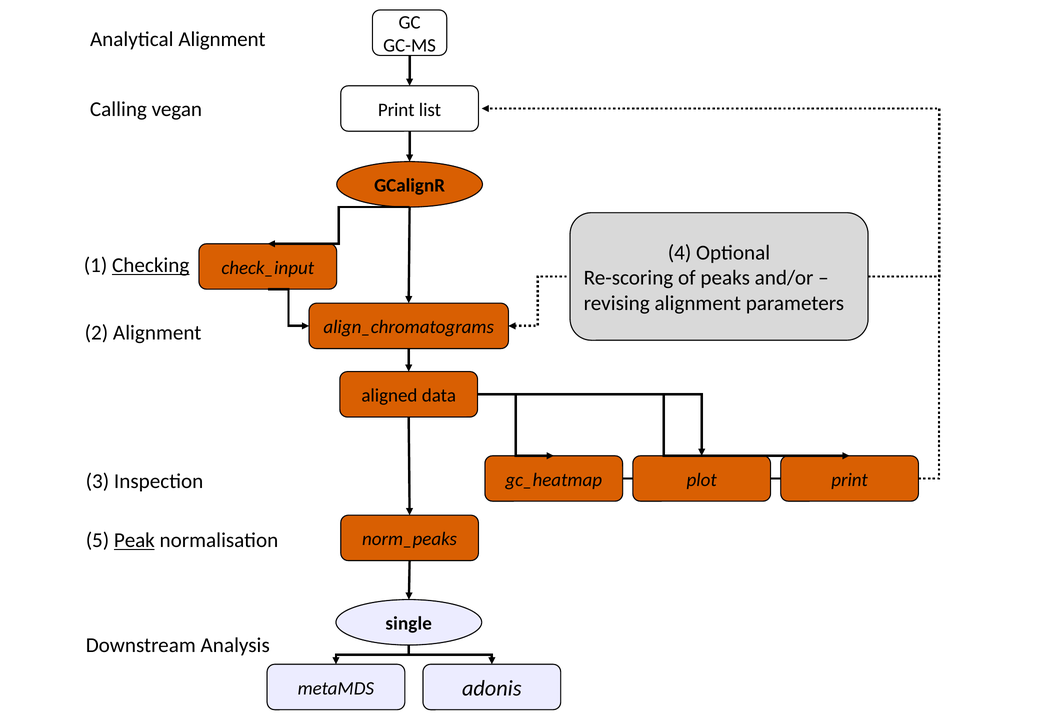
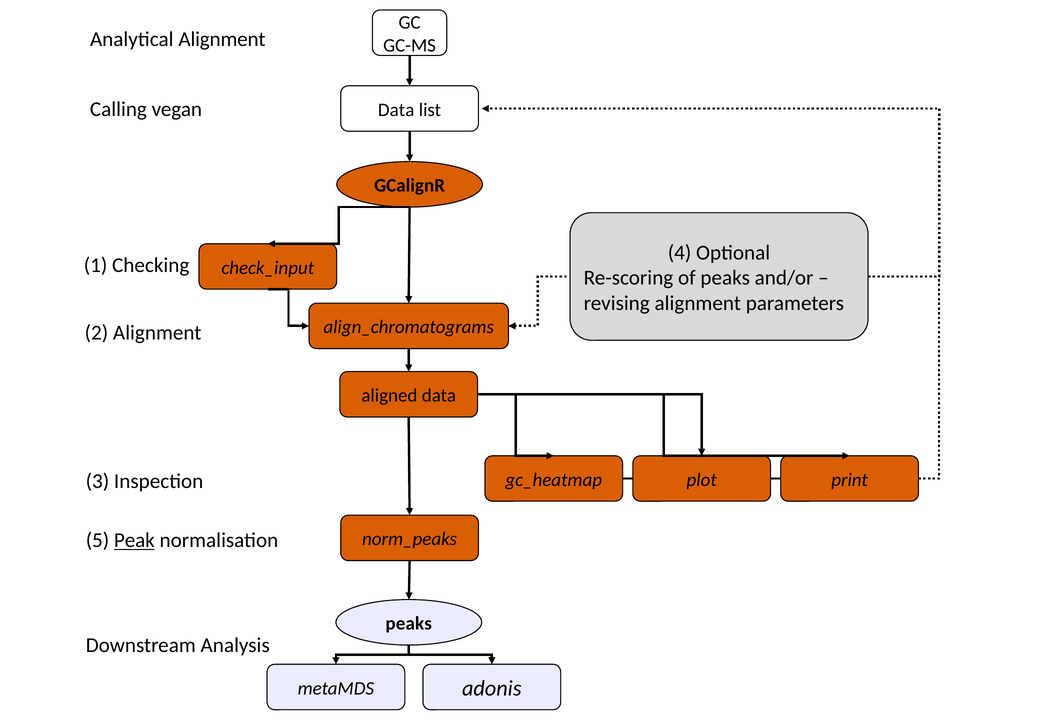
Print: Print -> Data (396, 110)
Checking underline: present -> none (151, 265)
single: single -> peaks (409, 623)
